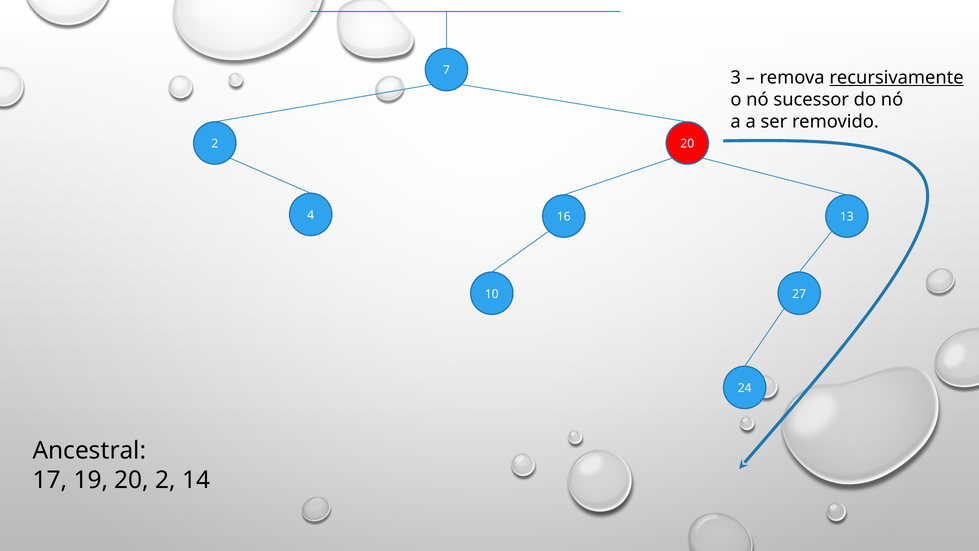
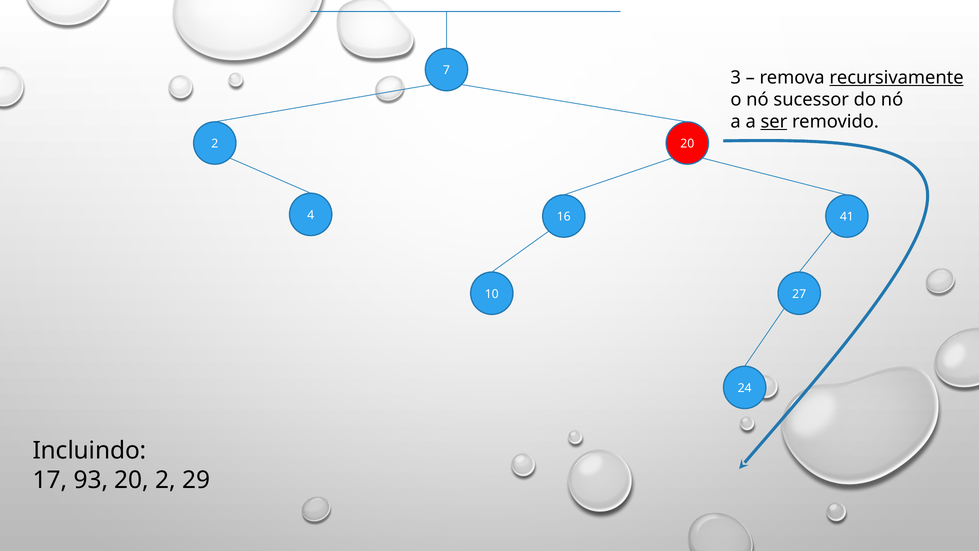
ser underline: none -> present (774, 122)
13: 13 -> 41 (847, 217)
Ancestral: Ancestral -> Incluindo (90, 450)
19: 19 -> 93 (91, 480)
14: 14 -> 29 (196, 480)
